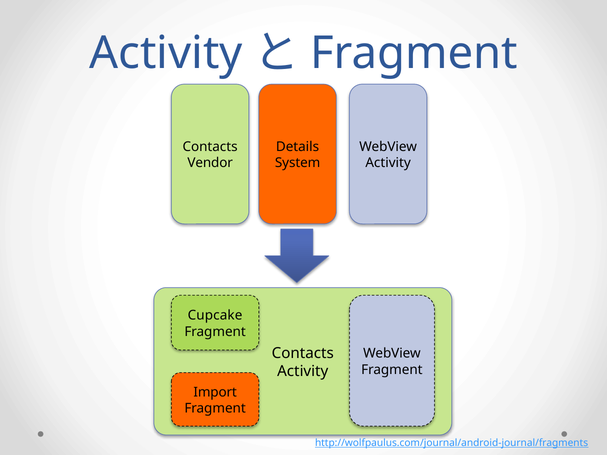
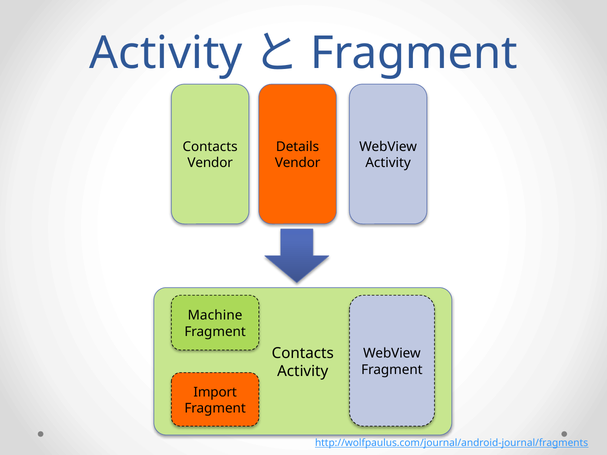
System: System -> Vendor (298, 163)
Cupcake: Cupcake -> Machine (215, 316)
